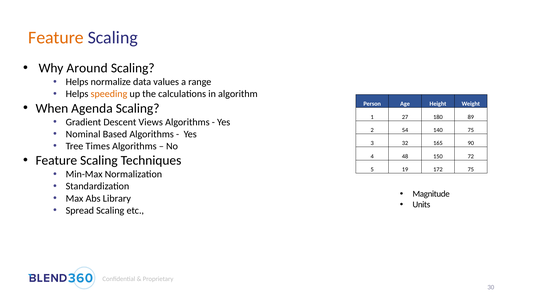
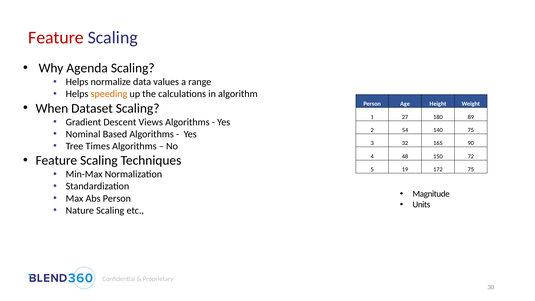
Feature colour: orange -> red (56, 38)
Around: Around -> Agenda (87, 68)
Agenda: Agenda -> Dataset (92, 108)
Abs Library: Library -> Person (117, 198)
Spread: Spread -> Nature (80, 210)
